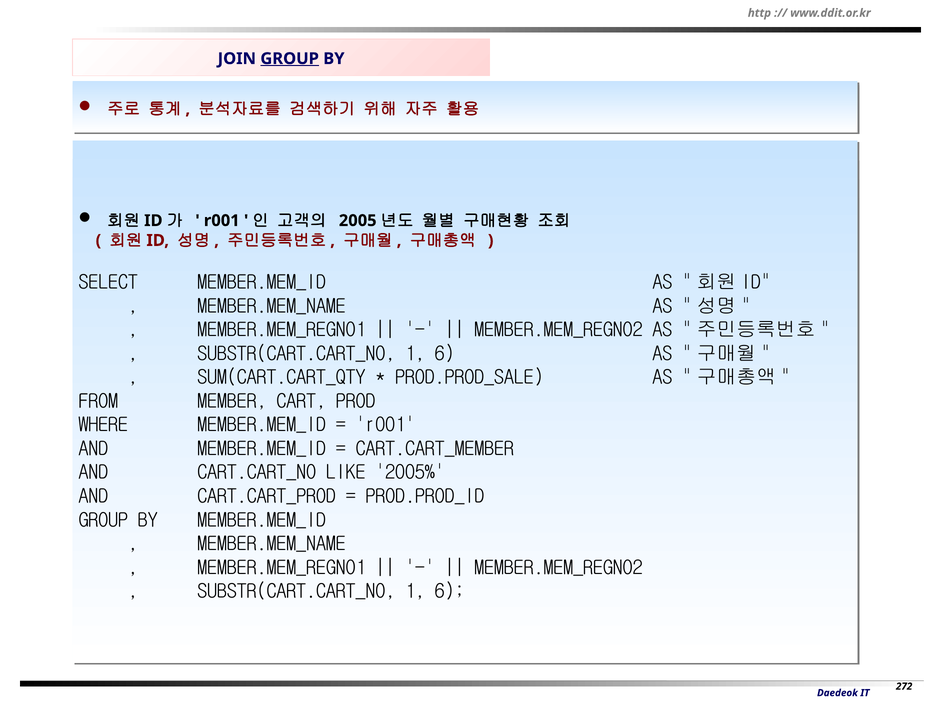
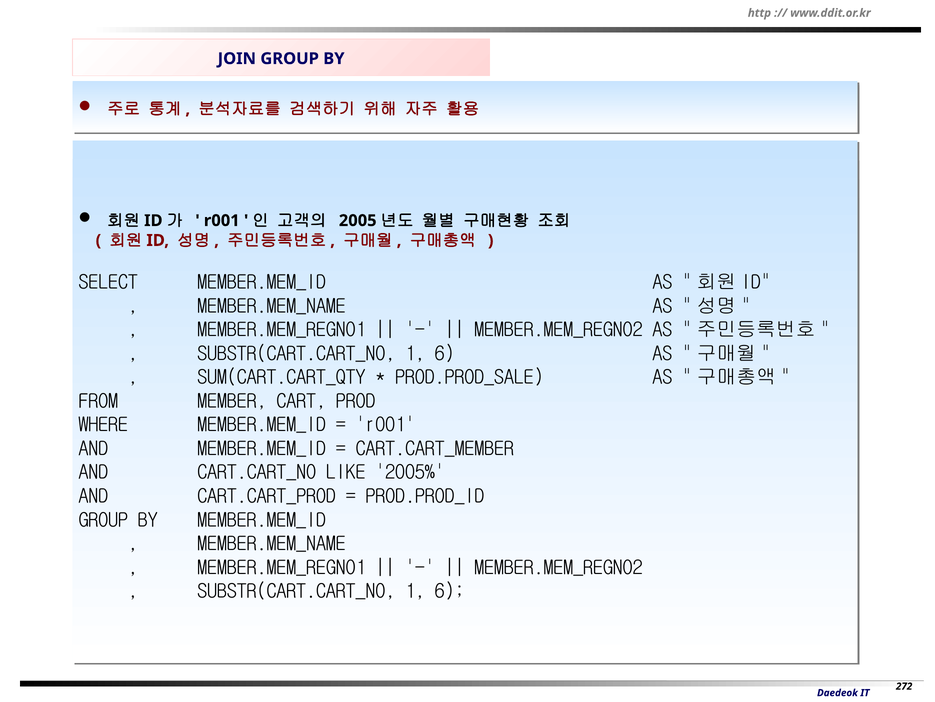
GROUP underline: present -> none (290, 59)
